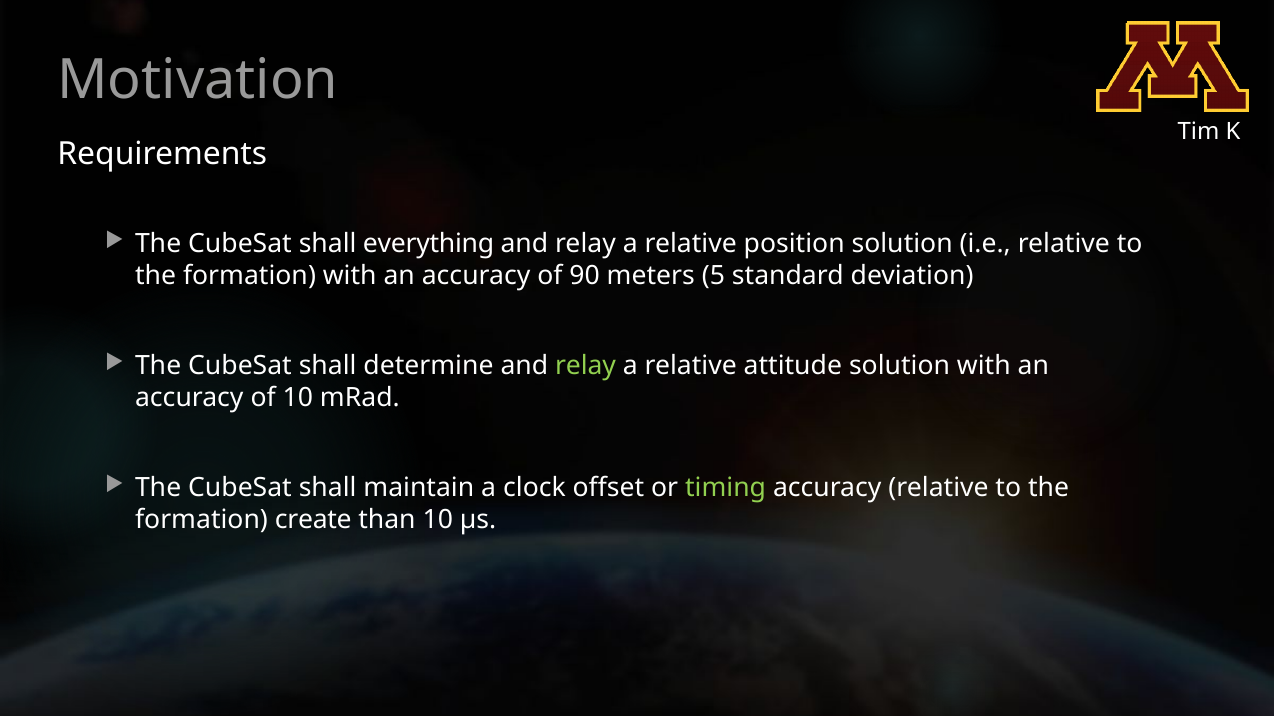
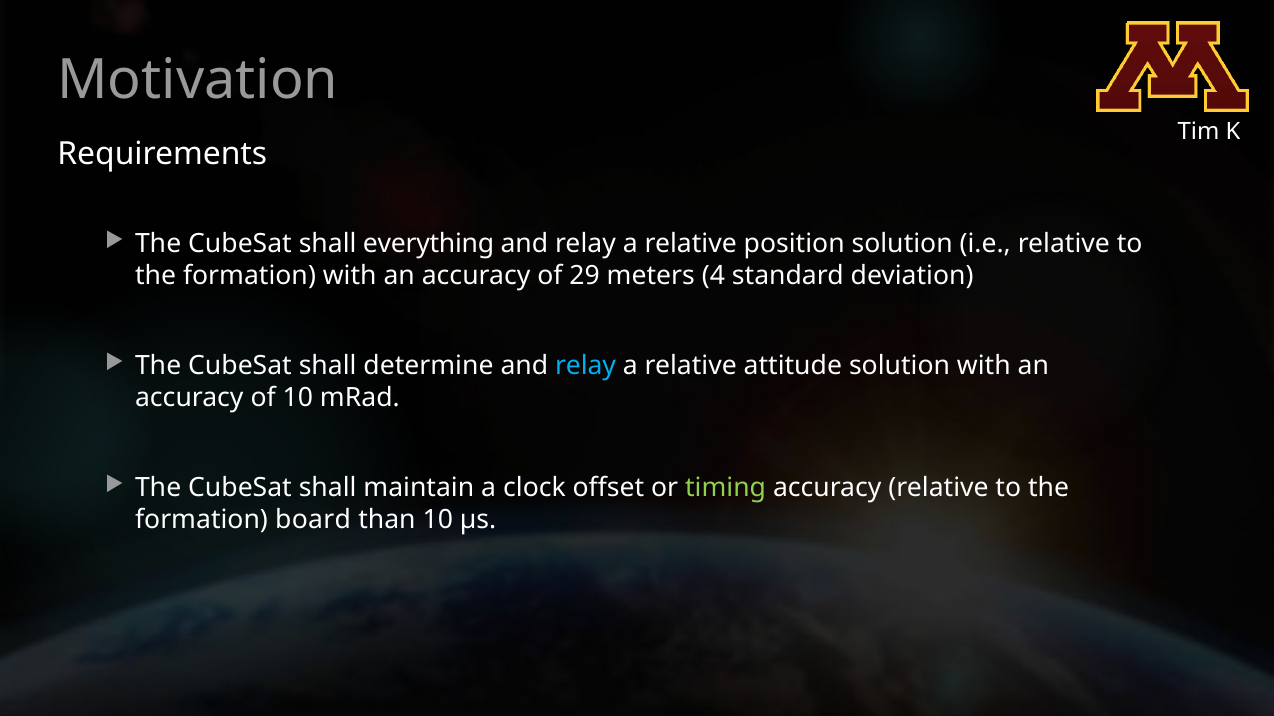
90: 90 -> 29 (585, 276)
5: 5 -> 4 (713, 276)
relay colour: light green -> light blue (586, 366)
create: create -> board (313, 520)
